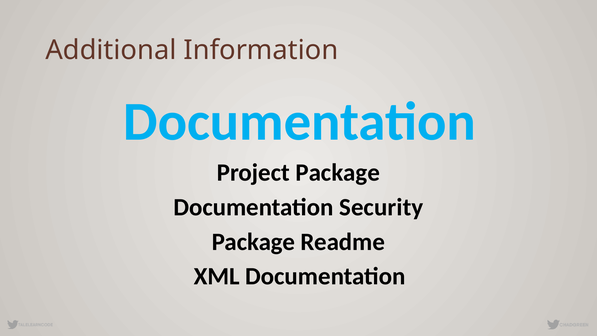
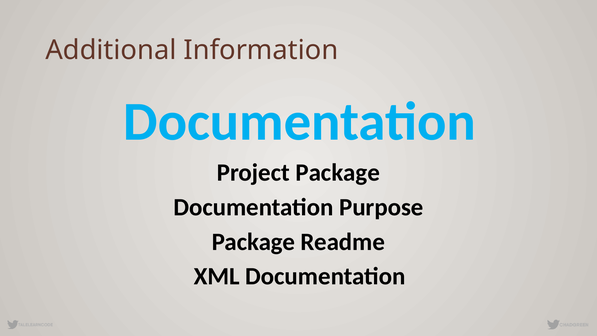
Security: Security -> Purpose (381, 207)
